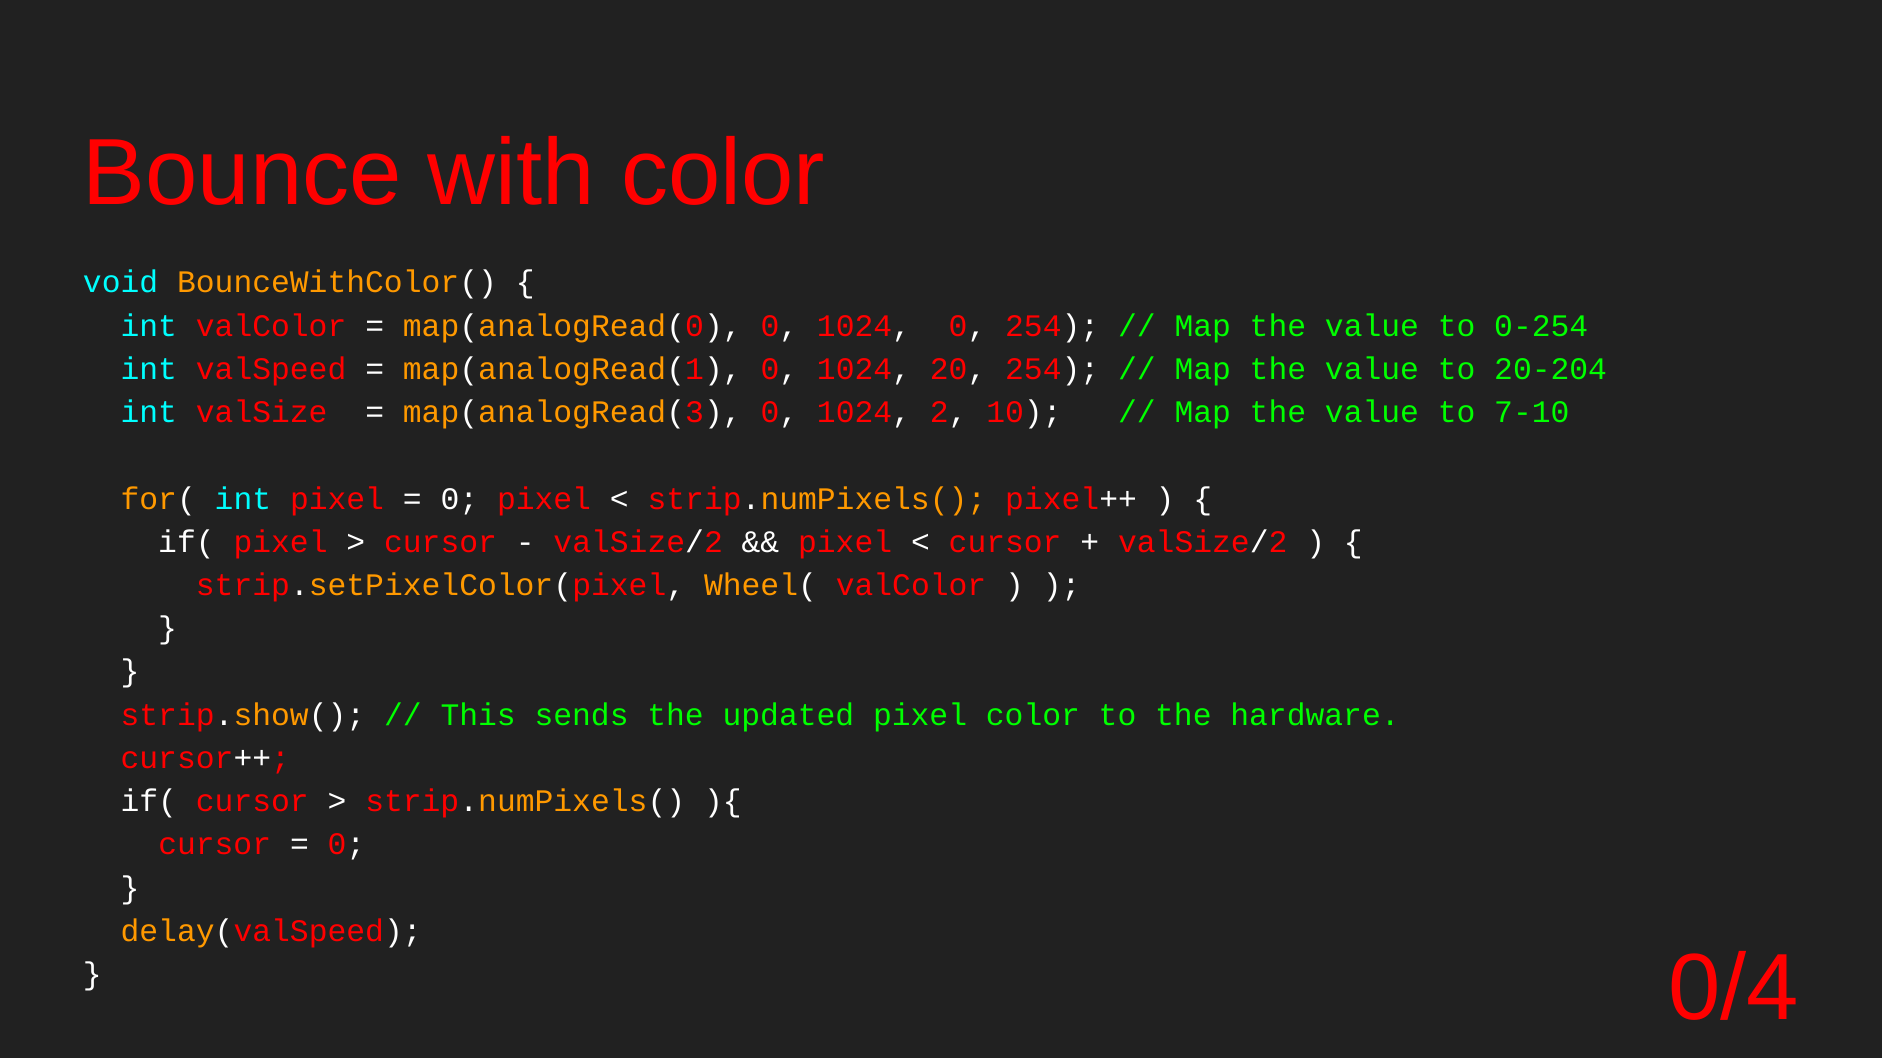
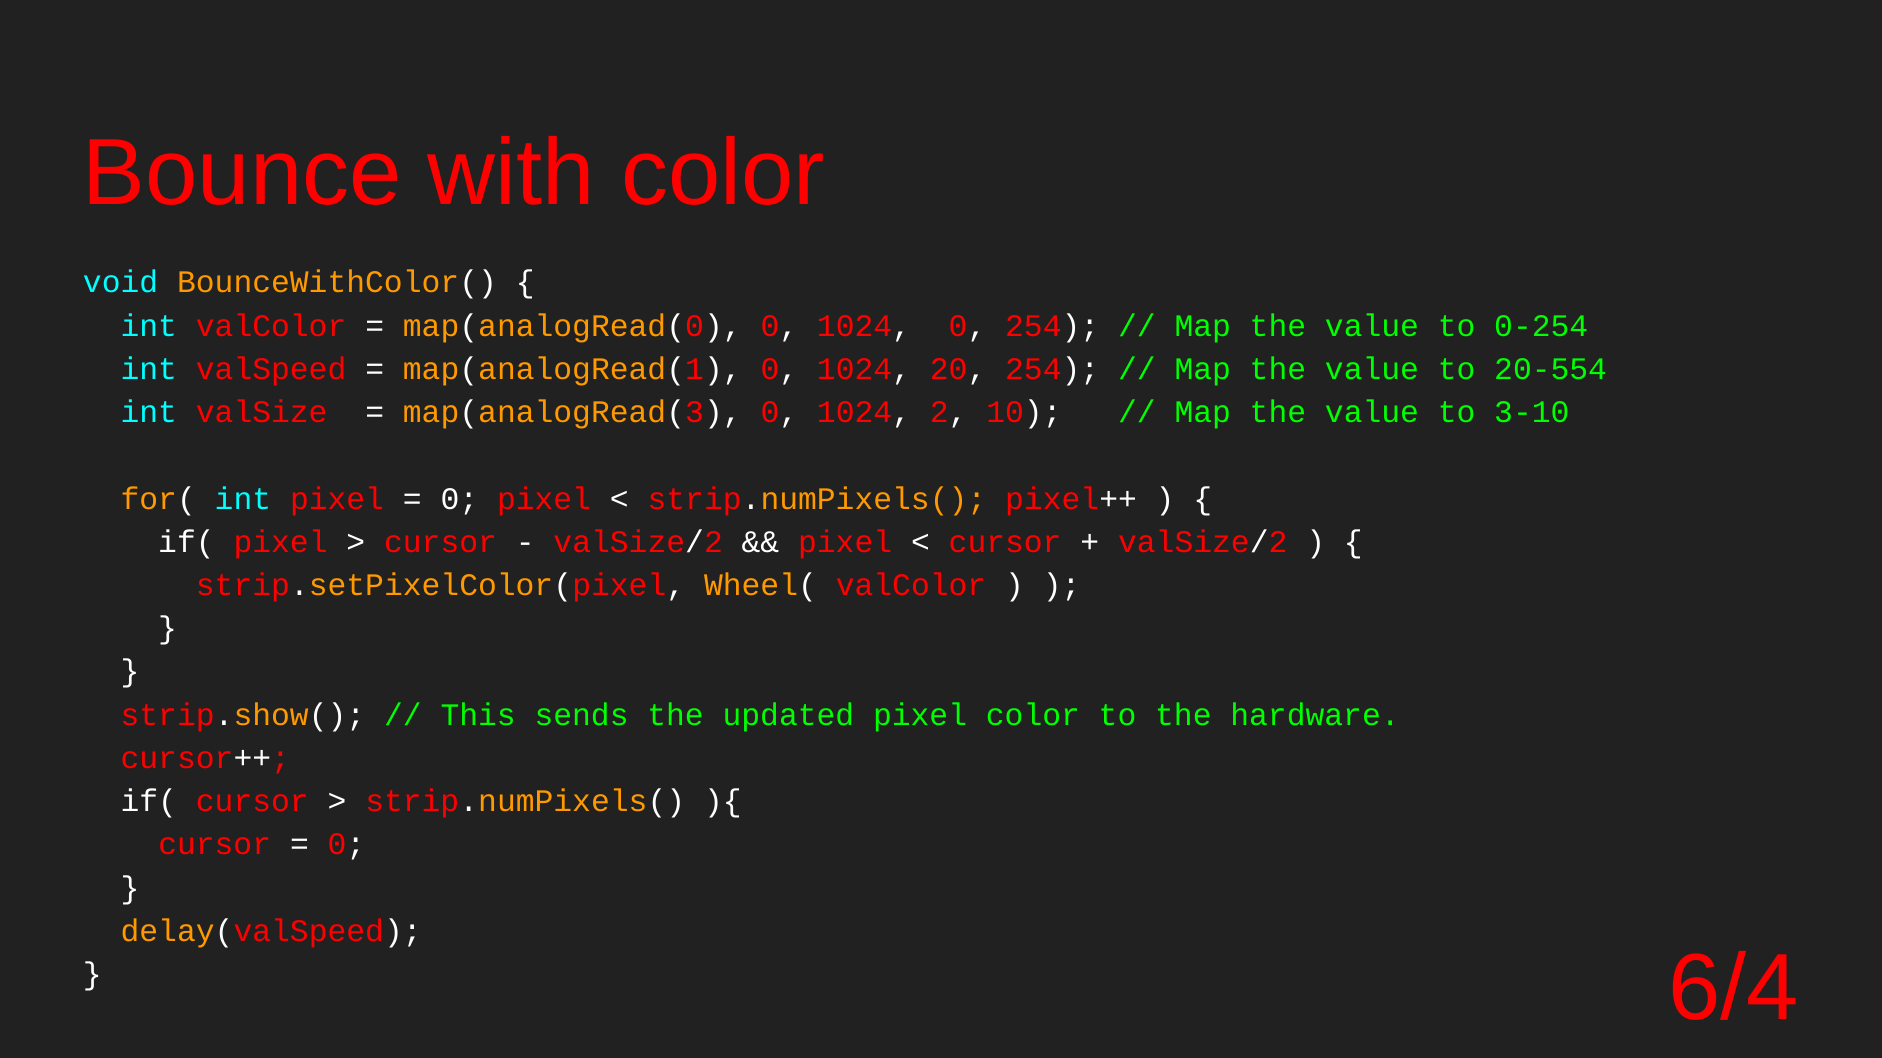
20-204: 20-204 -> 20-554 (1551, 369)
7-10: 7-10 -> 3-10 (1532, 412)
0/4: 0/4 -> 6/4 (1734, 990)
